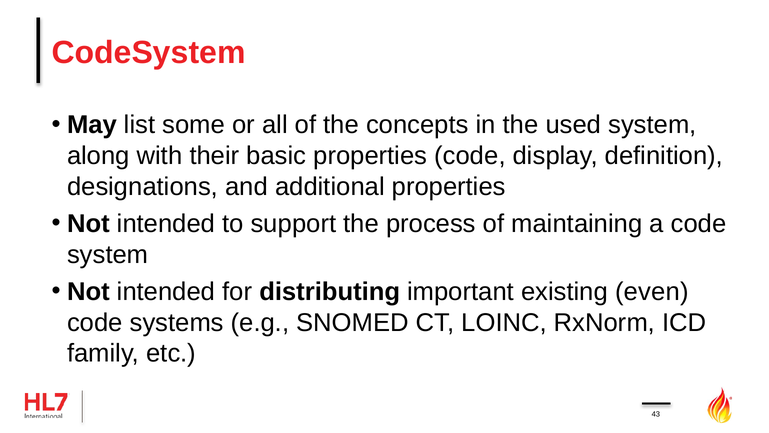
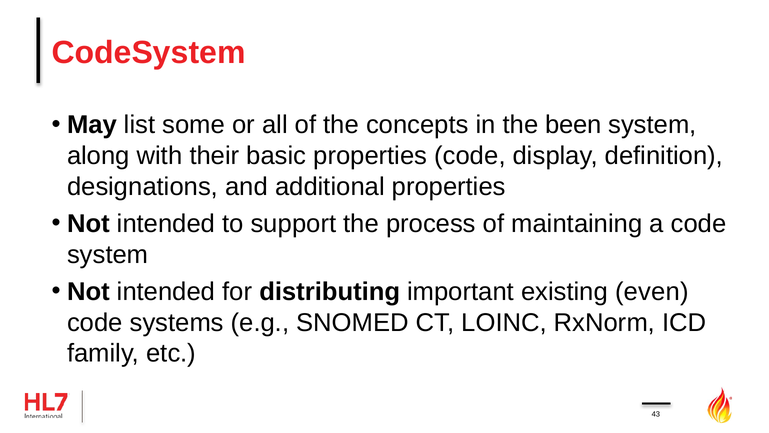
used: used -> been (573, 125)
